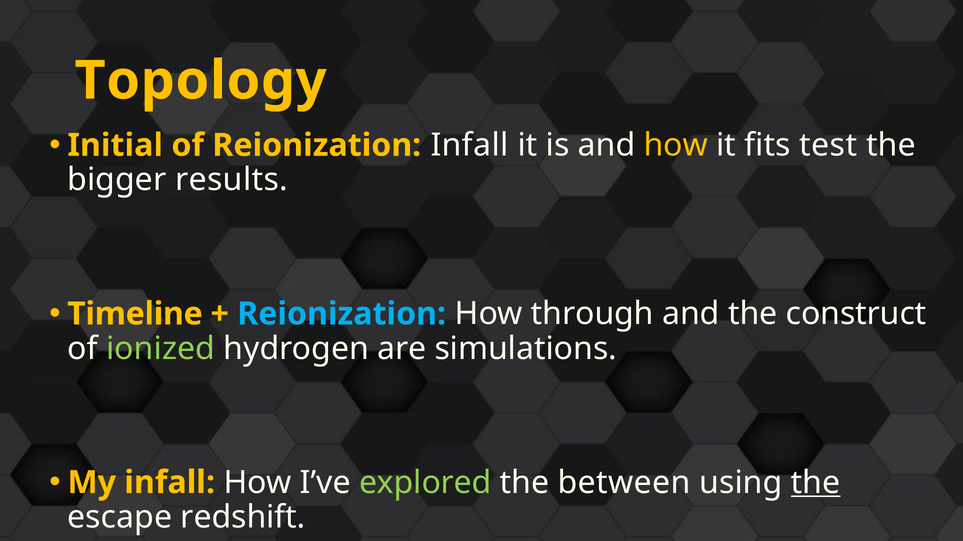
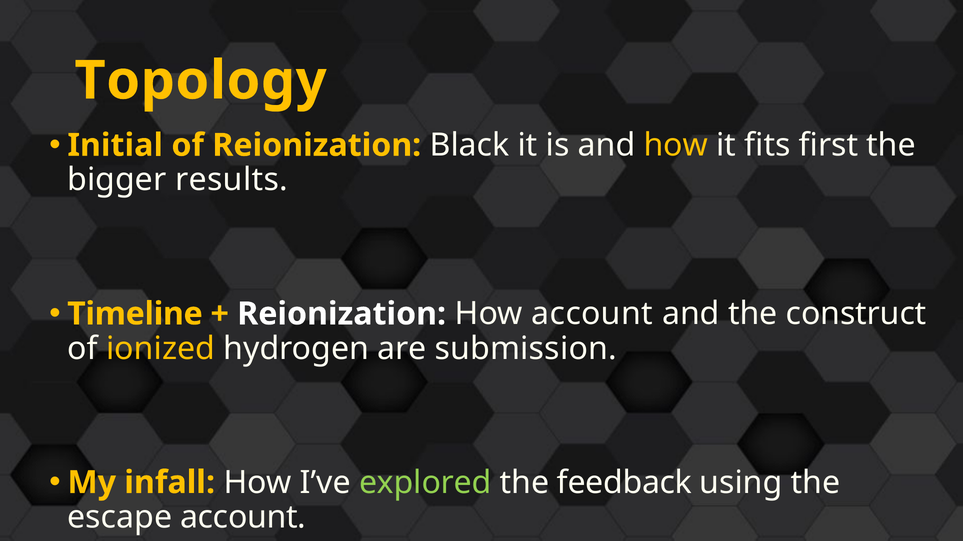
Reionization Infall: Infall -> Black (470, 145)
test: test -> first (829, 145)
Reionization colour: light blue -> white (342, 314)
How through: through -> account (592, 314)
ionized colour: light green -> yellow (161, 349)
simulations: simulations -> submission (526, 349)
between: between -> feedback (625, 483)
the underline: present -> none (816, 483)
escape redshift: redshift -> account (243, 518)
